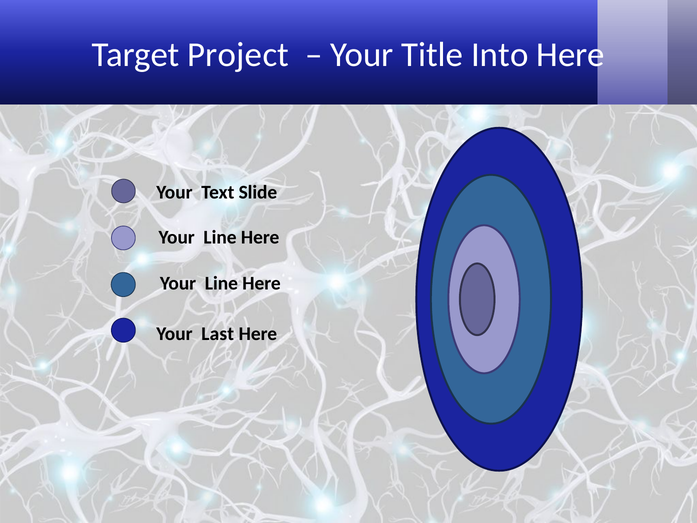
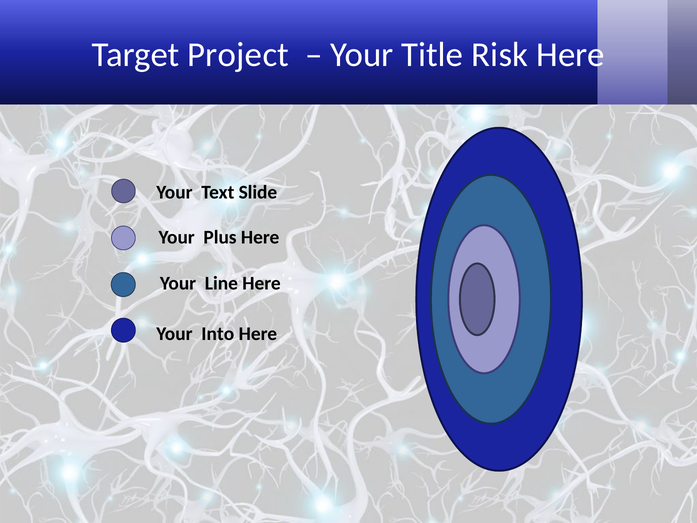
Into: Into -> Risk (500, 55)
Line: Line -> Plus (220, 237)
Last: Last -> Into (218, 334)
